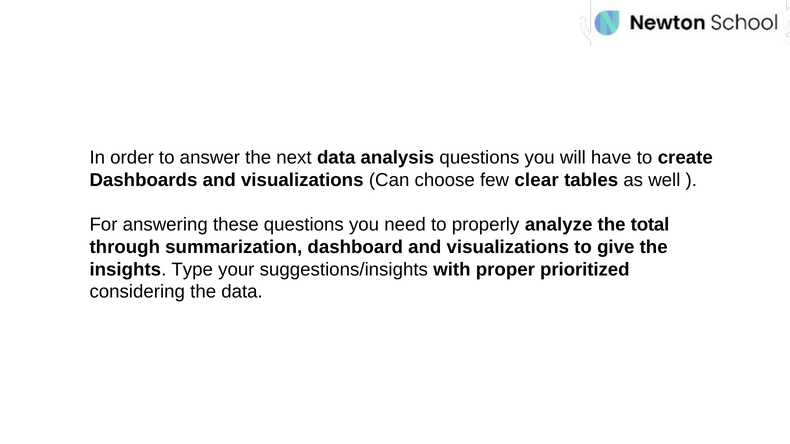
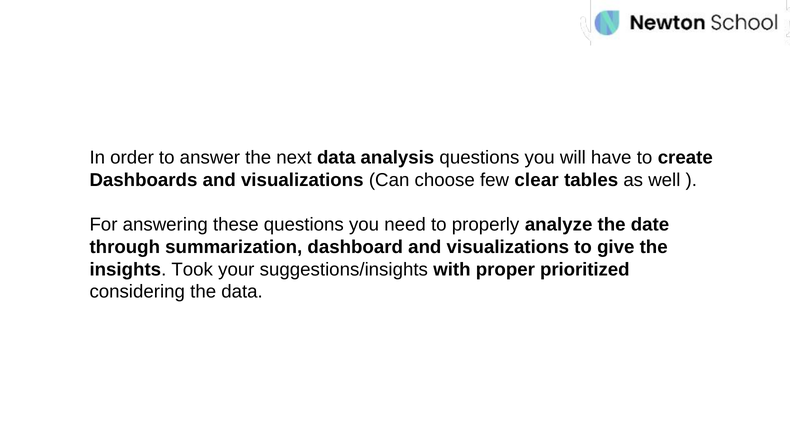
total: total -> date (650, 225)
Type: Type -> Took (192, 270)
